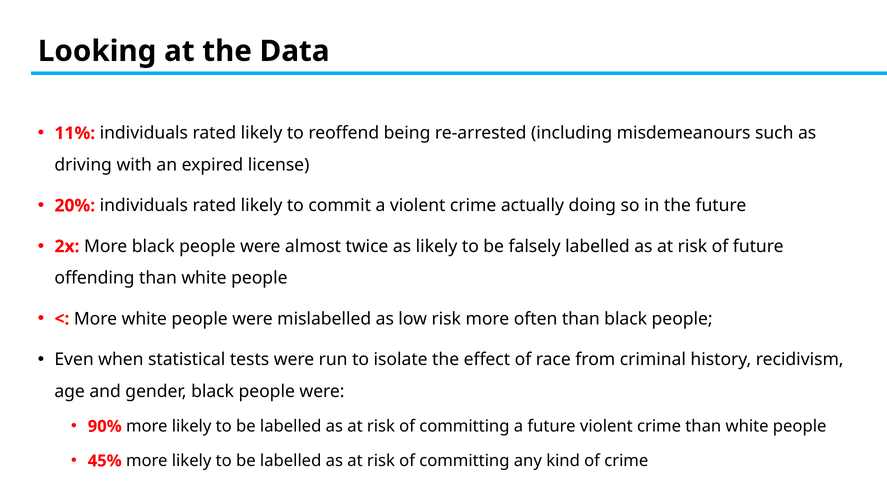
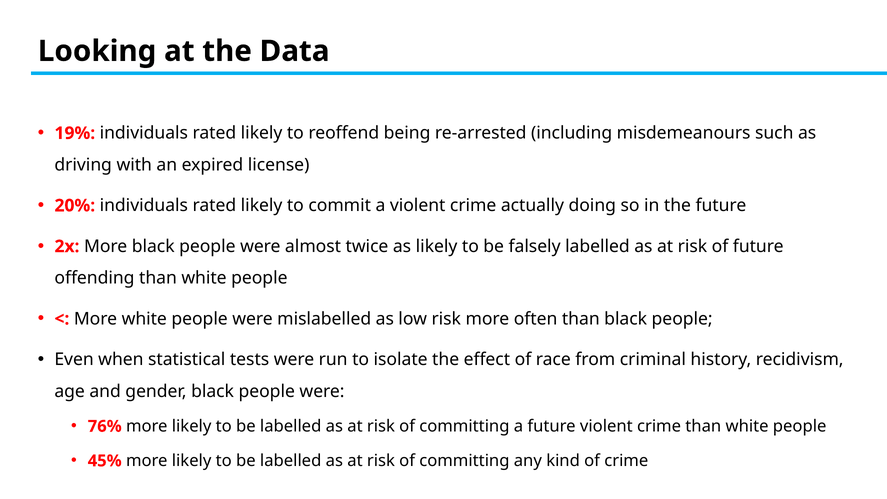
11%: 11% -> 19% (75, 133)
90%: 90% -> 76% (105, 426)
